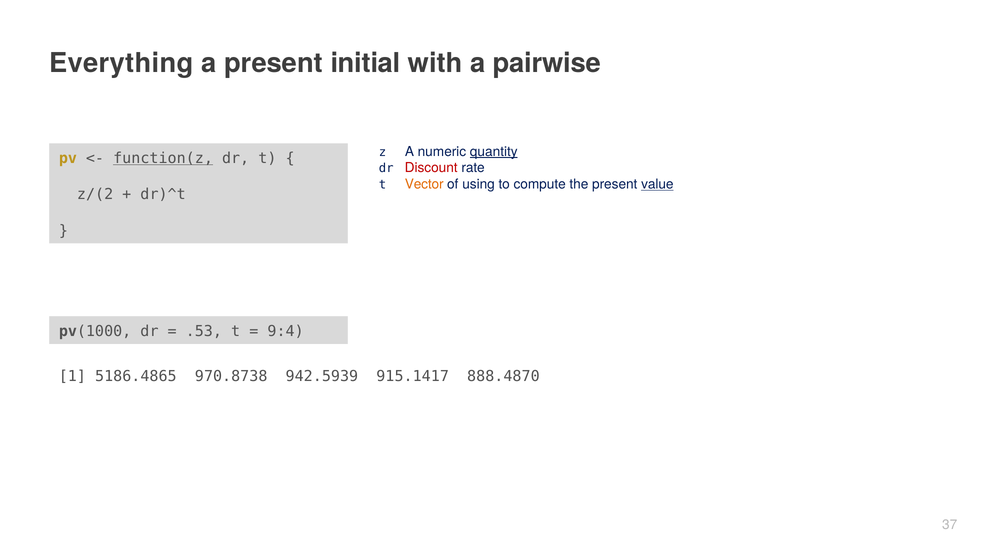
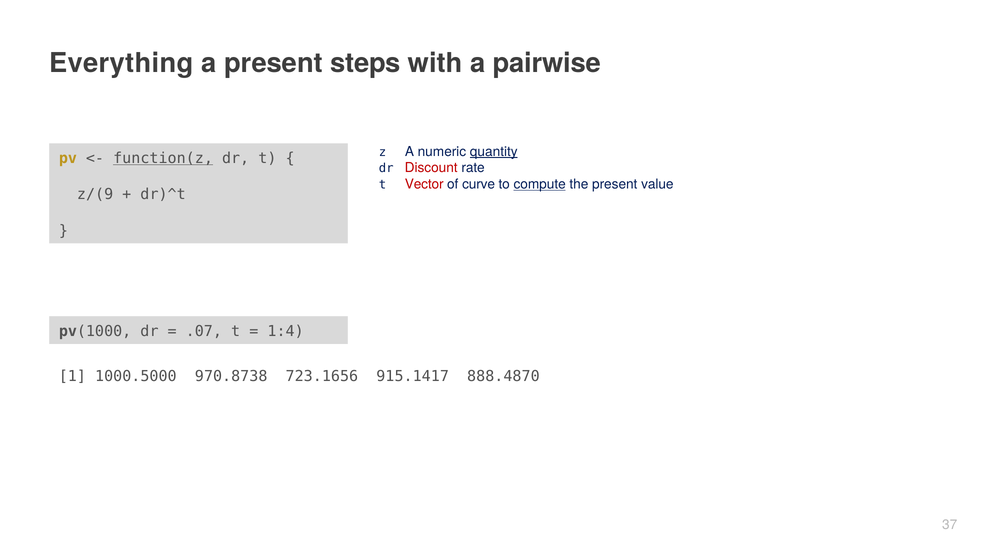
initial: initial -> steps (365, 63)
Vector colour: orange -> red (424, 184)
using: using -> curve (479, 184)
compute underline: none -> present (540, 184)
value underline: present -> none (657, 184)
z/(2: z/(2 -> z/(9 (95, 194)
.53: .53 -> .07 (204, 331)
9:4: 9:4 -> 1:4 (286, 331)
5186.4865: 5186.4865 -> 1000.5000 (136, 376)
942.5939: 942.5939 -> 723.1656 (322, 376)
